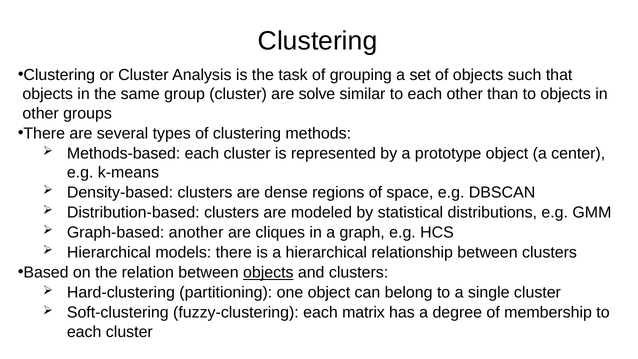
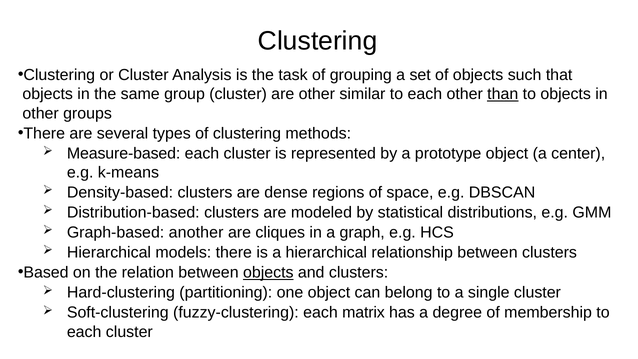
are solve: solve -> other (317, 94)
than underline: none -> present (503, 94)
Methods-based: Methods-based -> Measure-based (124, 153)
